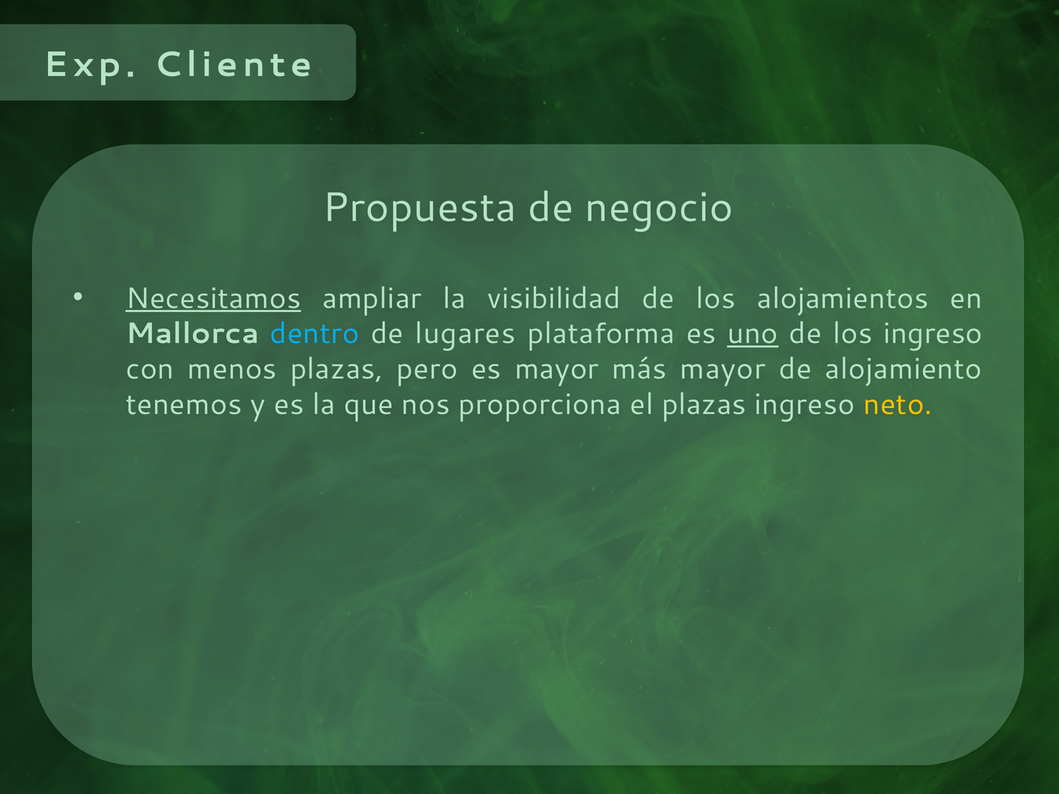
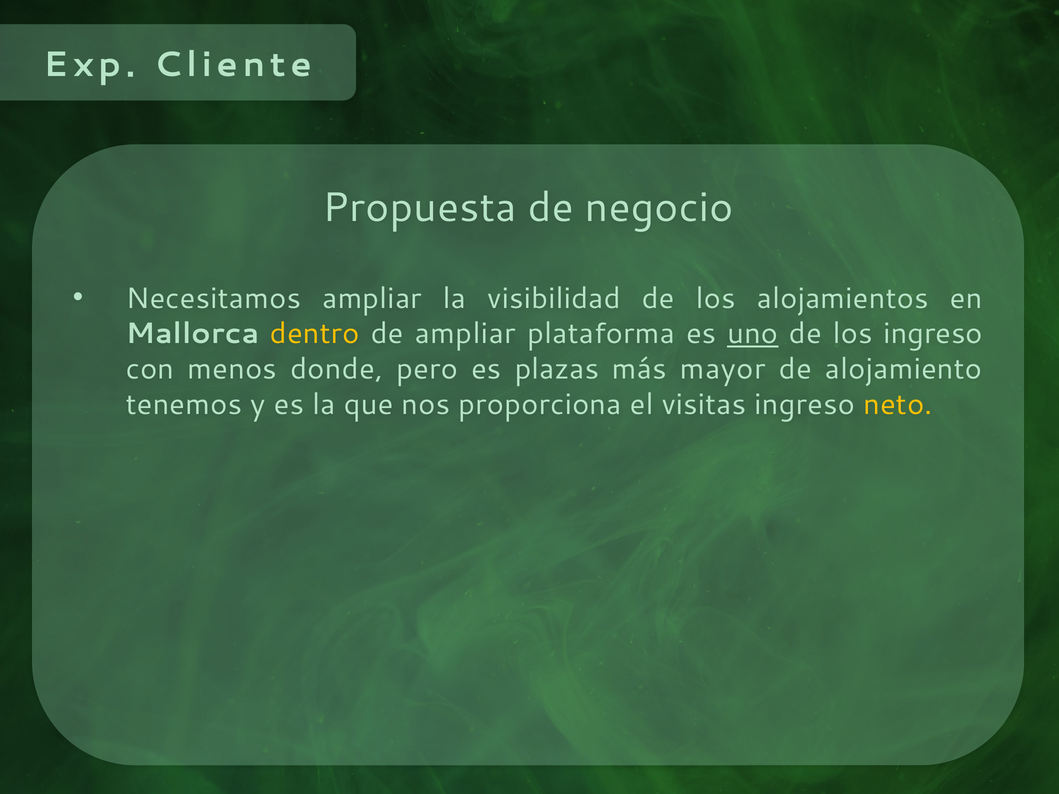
Necesitamos underline: present -> none (213, 299)
dentro colour: light blue -> yellow (315, 334)
de lugares: lugares -> ampliar (465, 334)
menos plazas: plazas -> donde (337, 369)
es mayor: mayor -> plazas (557, 369)
el plazas: plazas -> visitas (704, 404)
